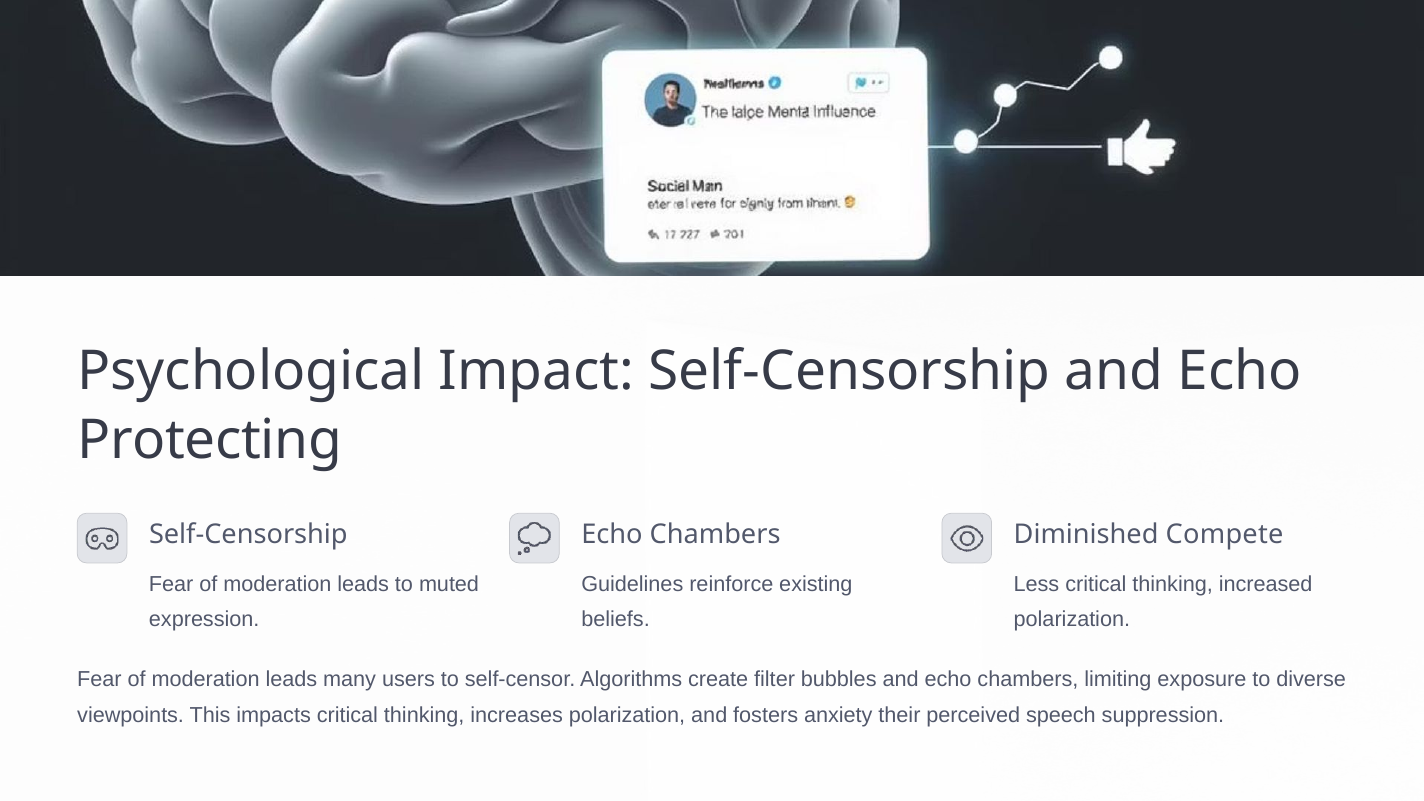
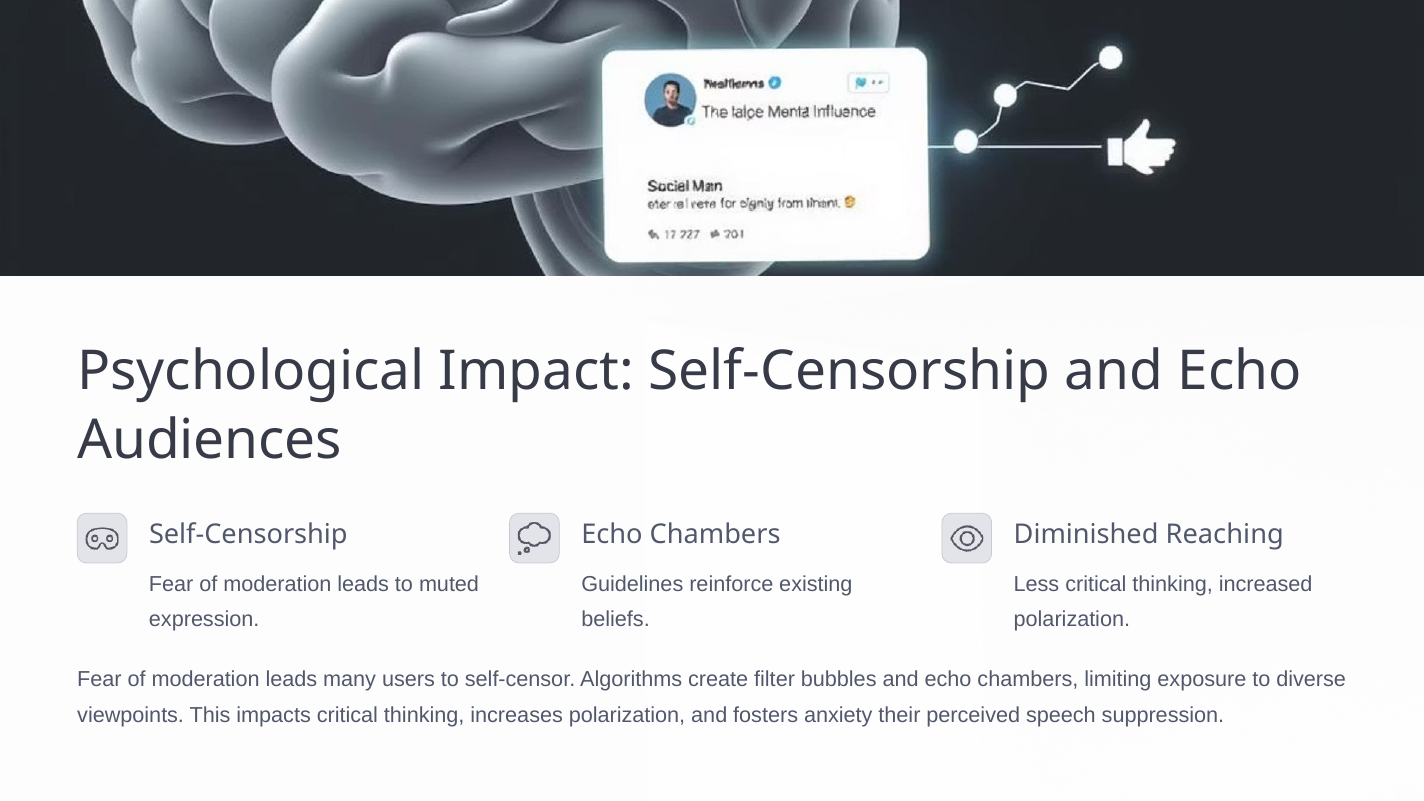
Protecting: Protecting -> Audiences (210, 440)
Compete: Compete -> Reaching (1225, 534)
